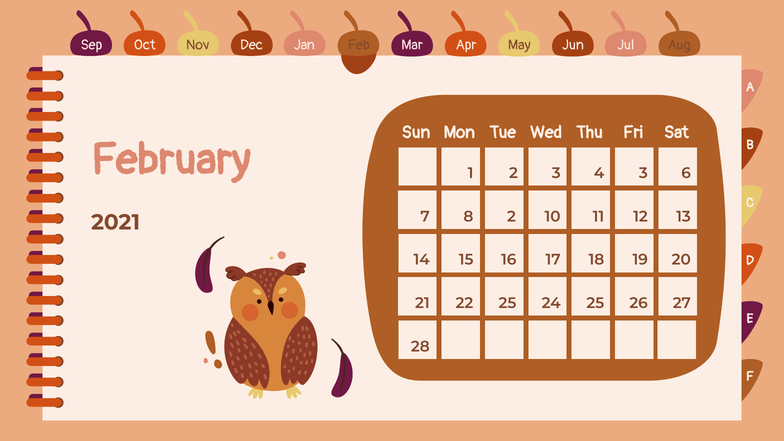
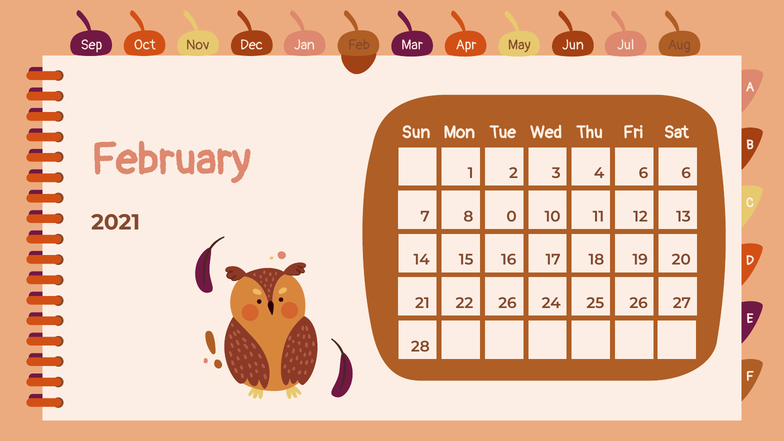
4 3: 3 -> 6 (644, 173)
8 2: 2 -> 0 (512, 217)
22 25: 25 -> 26 (507, 303)
